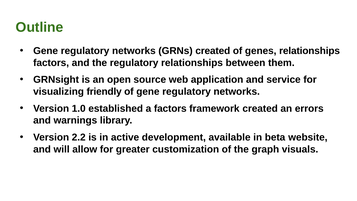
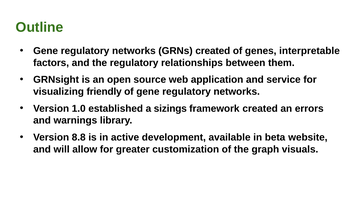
genes relationships: relationships -> interpretable (309, 51)
a factors: factors -> sizings (170, 108)
2.2: 2.2 -> 8.8 (79, 137)
